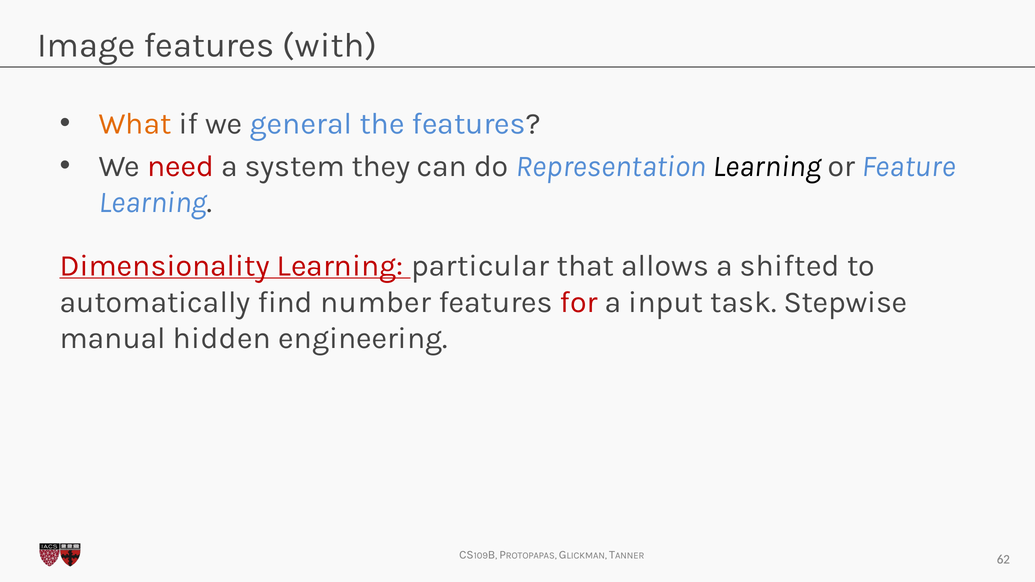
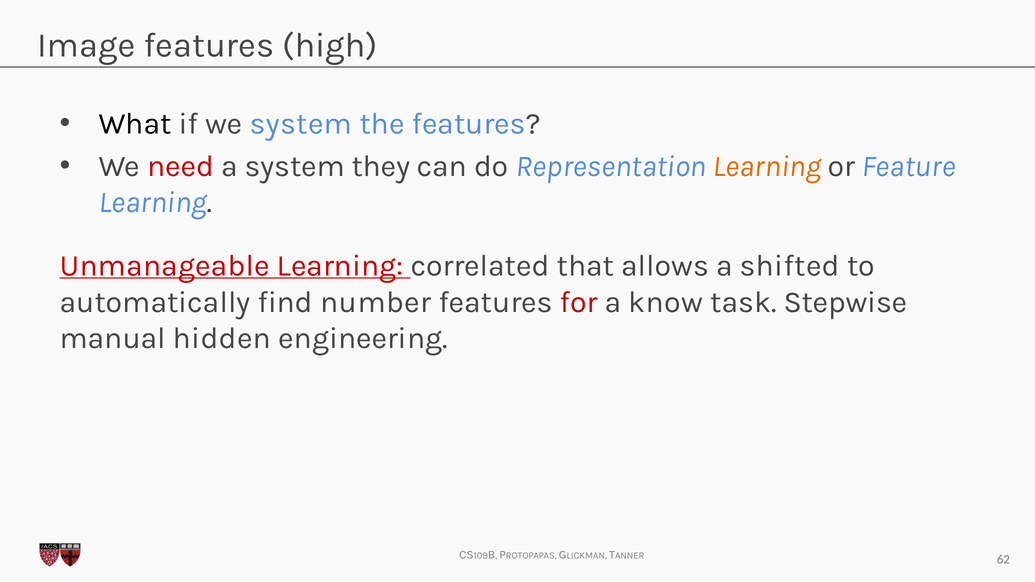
with: with -> high (330, 45)
What colour: orange -> black (135, 124)
we general: general -> system (301, 124)
Learning colour: black -> orange (767, 166)
Dimensionality: Dimensionality -> Unmanageable (165, 266)
particular: particular -> correlated (480, 266)
input: input -> know (666, 302)
